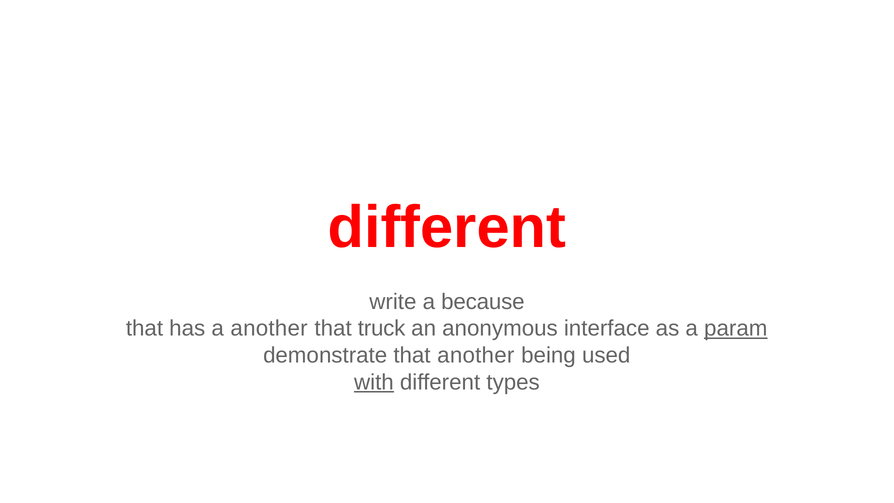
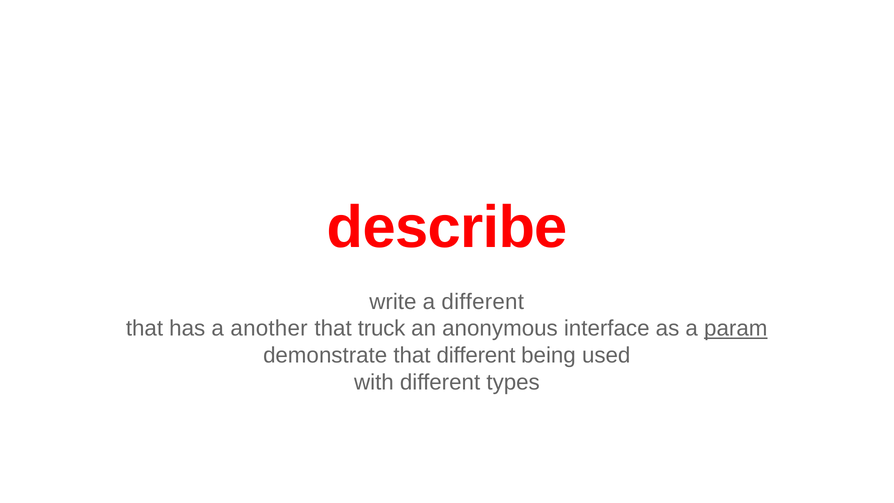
different: different -> describe (447, 228)
a because: because -> different (483, 302)
that another: another -> different (476, 355)
with underline: present -> none (374, 382)
